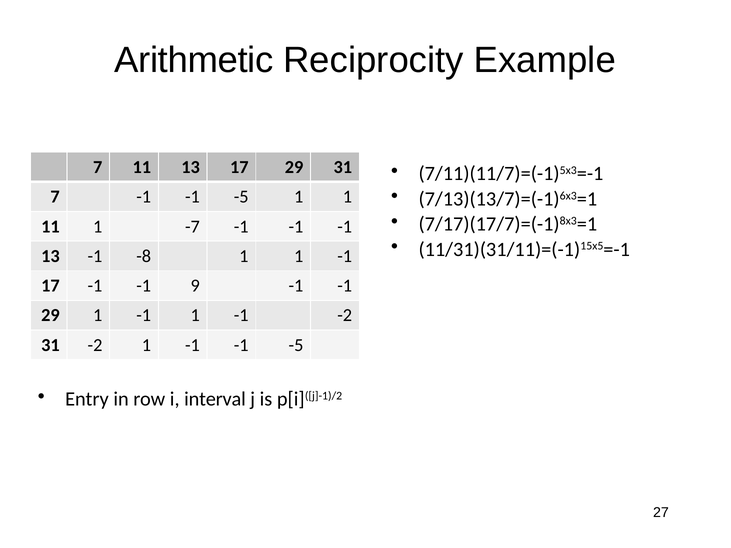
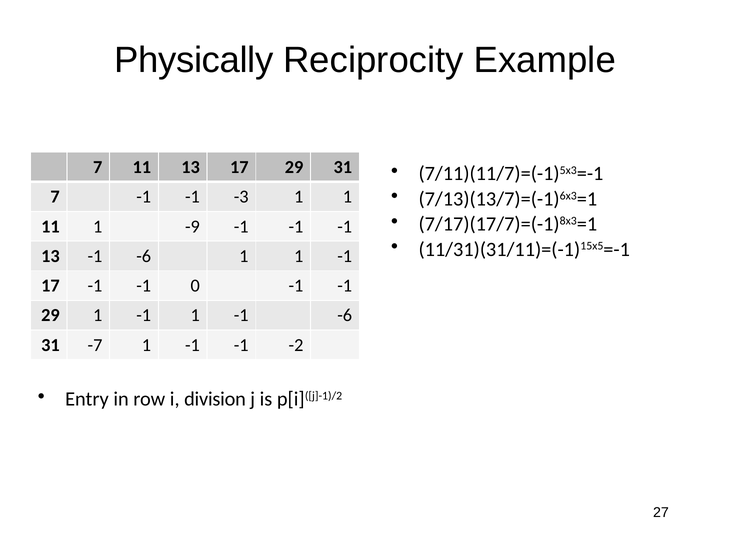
Arithmetic: Arithmetic -> Physically (194, 60)
7 -1 -1 -5: -5 -> -3 (241, 197)
-7: -7 -> -9 (192, 227)
13 -1 -8: -8 -> -6 (144, 256)
9: 9 -> 0 (195, 286)
1 -1 -2: -2 -> -6 (345, 316)
31 -2: -2 -> -7 (95, 345)
1 -1 -1 -5: -5 -> -2 (296, 345)
interval: interval -> division (215, 399)
